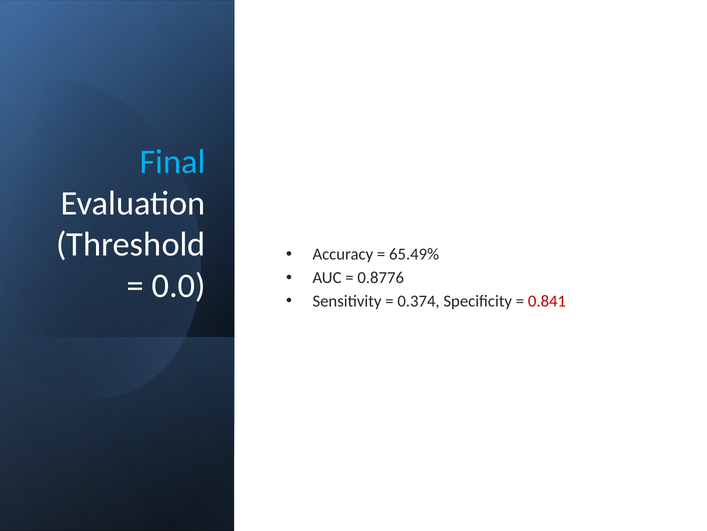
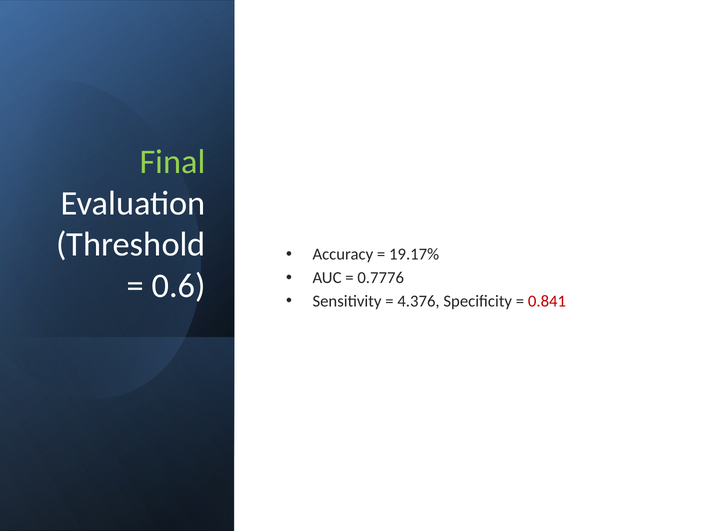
Final colour: light blue -> light green (173, 162)
65.49%: 65.49% -> 19.17% (414, 254)
0.8776: 0.8776 -> 0.7776 (381, 277)
0.0: 0.0 -> 0.6 (179, 286)
0.374: 0.374 -> 4.376 (419, 301)
